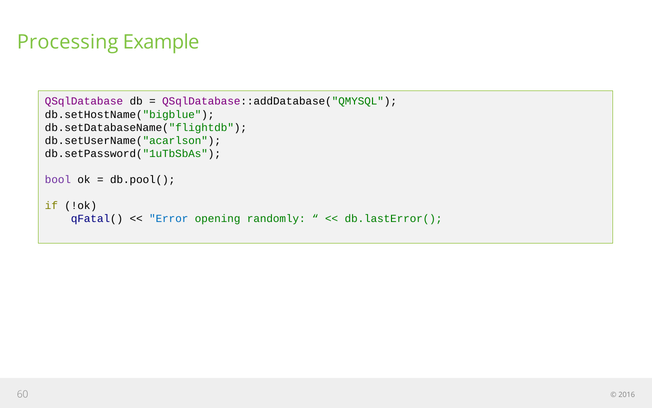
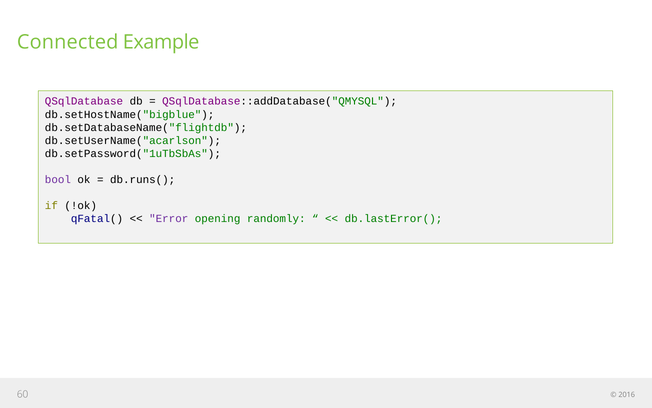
Processing: Processing -> Connected (68, 42)
db.pool(: db.pool( -> db.runs( (143, 179)
Error colour: blue -> purple (169, 219)
